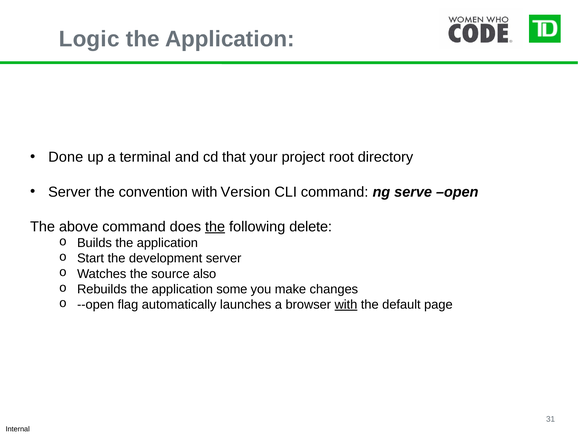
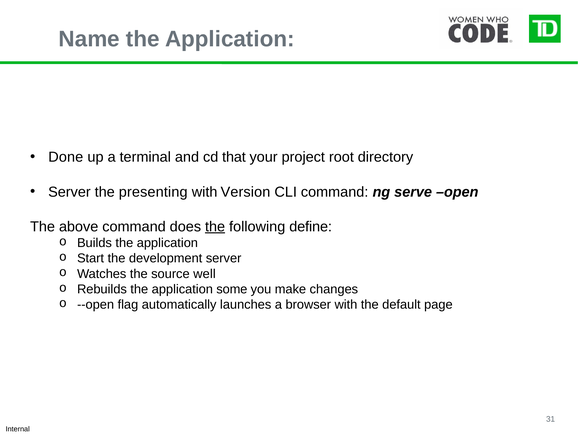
Logic: Logic -> Name (89, 39)
convention: convention -> presenting (153, 192)
delete: delete -> define (311, 226)
also: also -> well (205, 273)
with underline: present -> none (346, 304)
